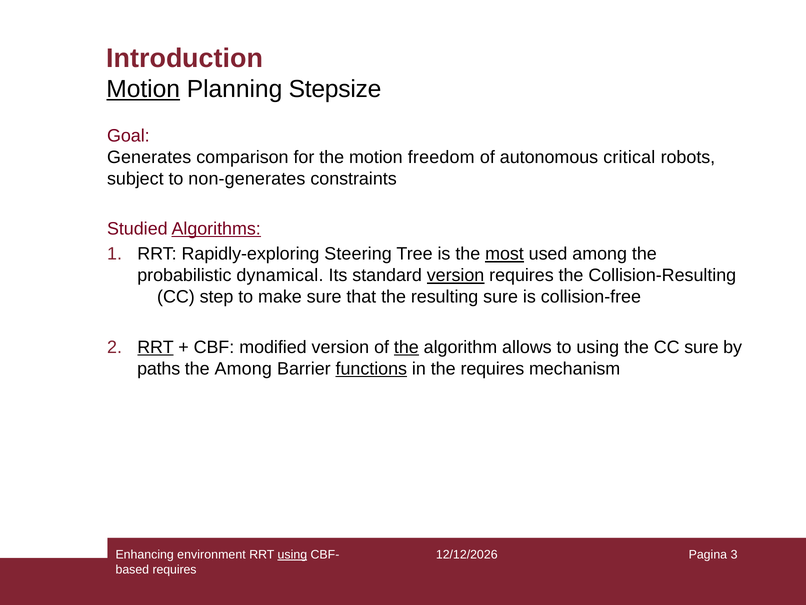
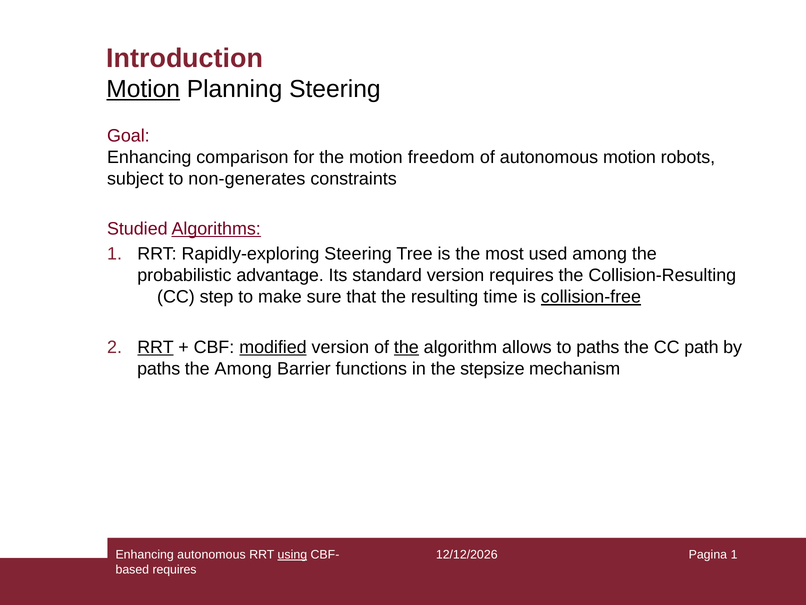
Planning Stepsize: Stepsize -> Steering (335, 89)
Generates: Generates -> Enhancing (149, 157)
autonomous critical: critical -> motion (629, 157)
most underline: present -> none (504, 254)
dynamical: dynamical -> advantage (280, 275)
version underline: present -> none (456, 275)
resulting sure: sure -> time (501, 297)
collision-free underline: none -> present (591, 297)
modified underline: none -> present (273, 347)
to using: using -> paths (598, 347)
CC sure: sure -> path (701, 347)
functions underline: present -> none (371, 368)
the requires: requires -> stepsize (492, 368)
Enhancing environment: environment -> autonomous (211, 554)
Pagina 3: 3 -> 1 (734, 554)
